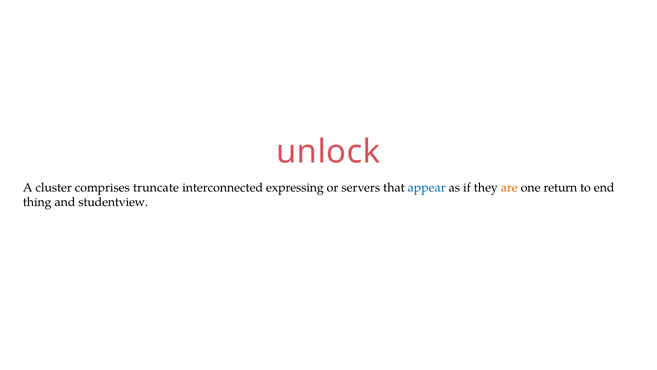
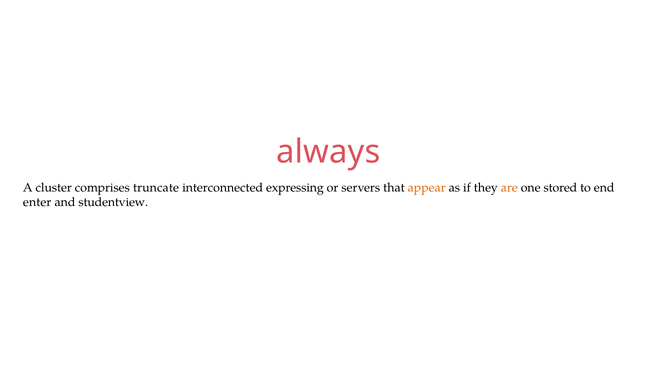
unlock: unlock -> always (328, 152)
appear colour: blue -> orange (427, 187)
return: return -> stored (560, 187)
thing: thing -> enter (37, 202)
